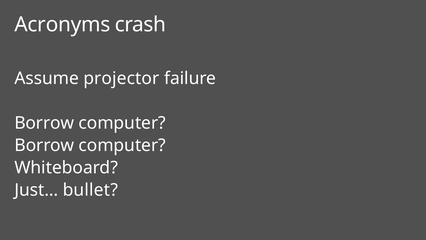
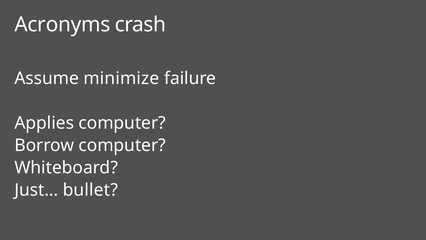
projector: projector -> minimize (121, 78)
Borrow: Borrow -> Applies (44, 123)
